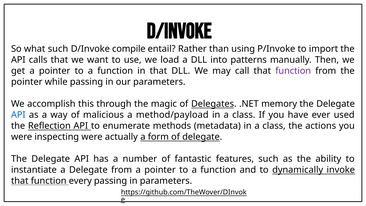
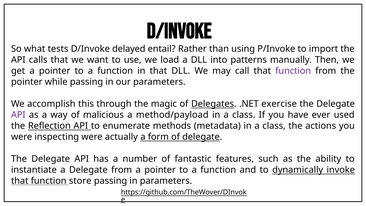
what such: such -> tests (58, 49)
compile: compile -> delayed (129, 49)
memory: memory -> exercise (279, 104)
API colour: blue -> purple (18, 115)
every: every -> store (80, 181)
